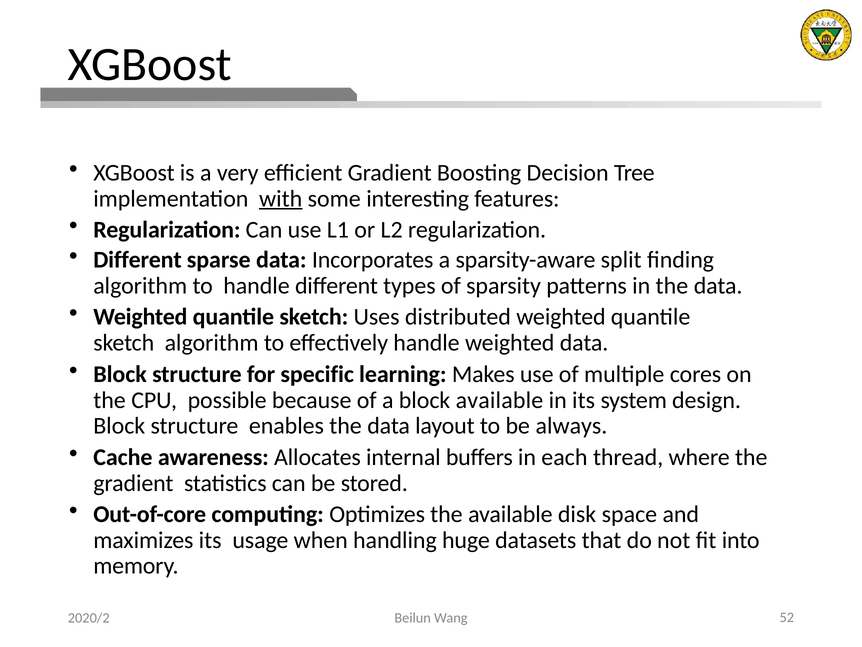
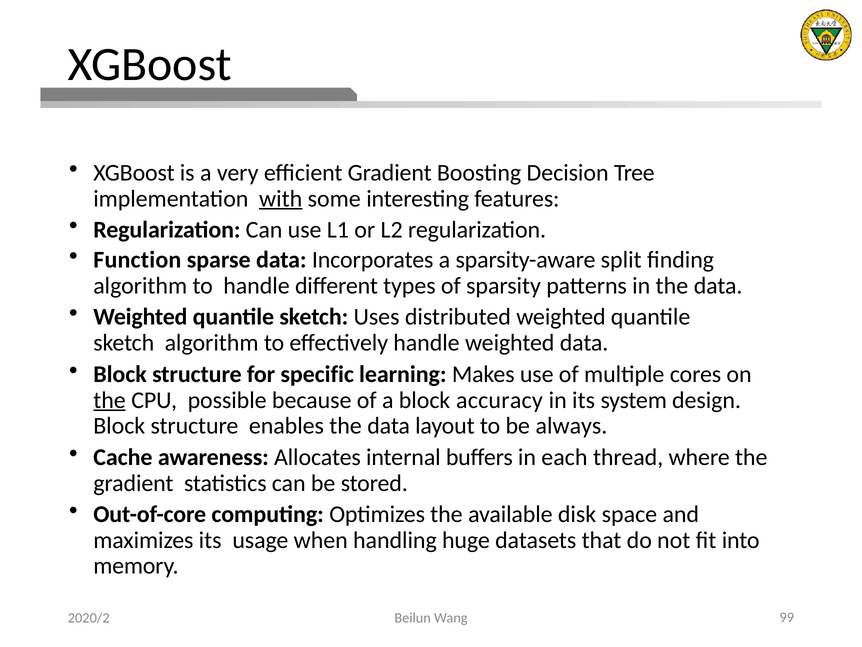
Different: Different -> Function (137, 260)
the underline: none -> present (110, 400)
block available: available -> accuracy (499, 400)
52: 52 -> 99 (787, 617)
